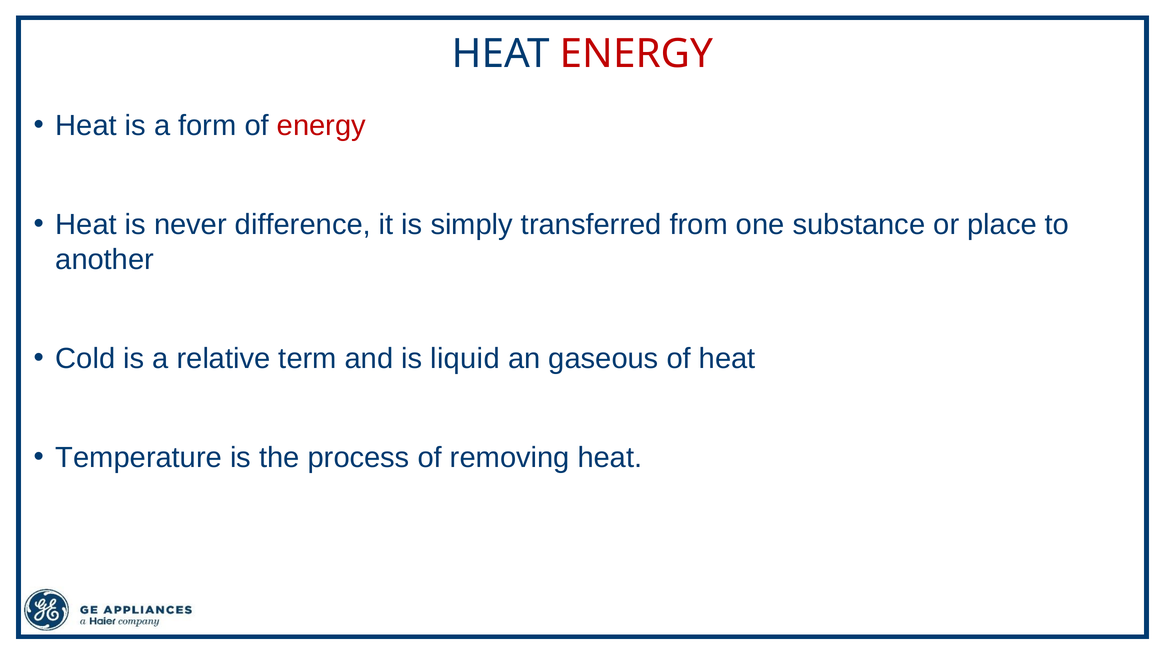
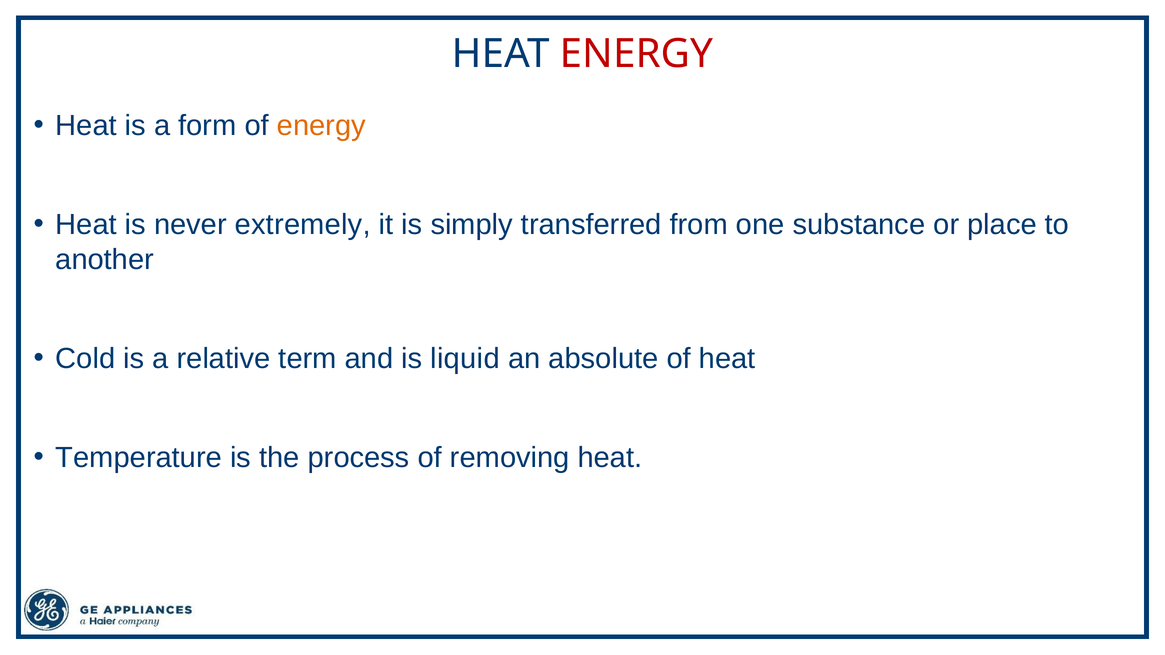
energy colour: red -> orange (321, 126)
difference: difference -> extremely (303, 225)
gaseous: gaseous -> absolute (603, 359)
